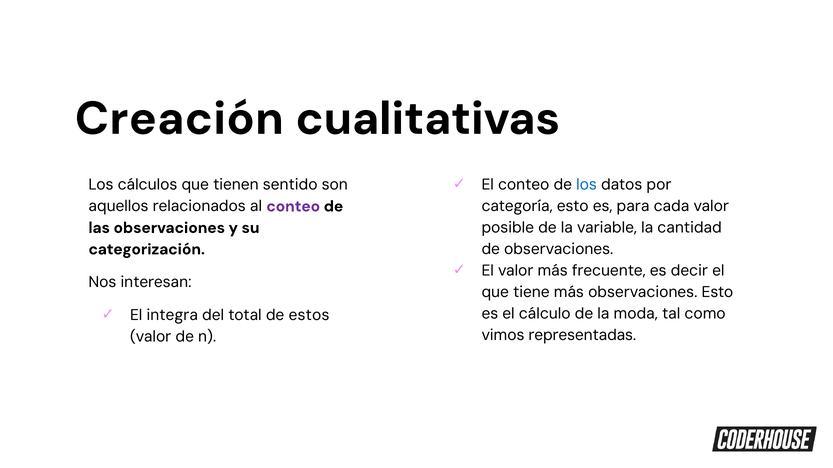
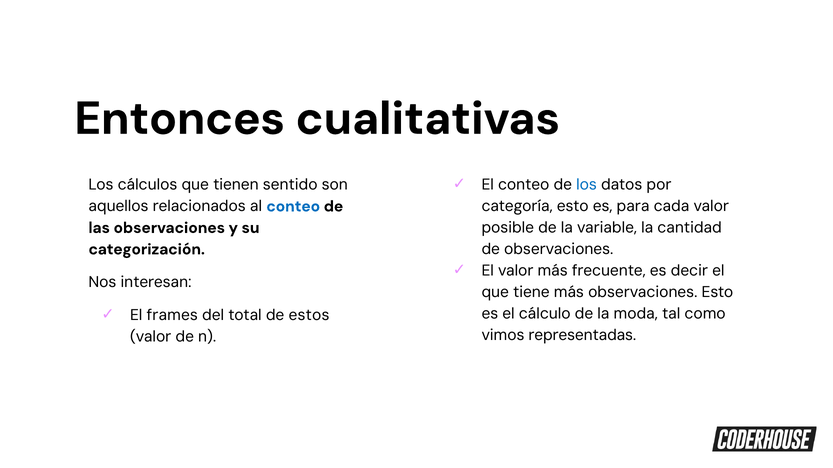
Creación: Creación -> Entonces (180, 119)
conteo colour: purple -> blue (293, 207)
integra: integra -> frames (172, 316)
